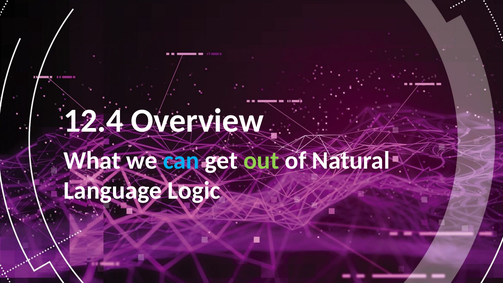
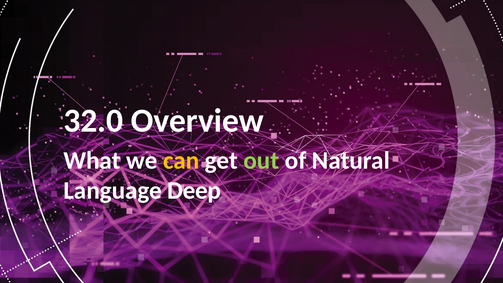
12.4: 12.4 -> 32.0 (93, 121)
can colour: light blue -> yellow (181, 160)
Logic: Logic -> Deep (194, 191)
